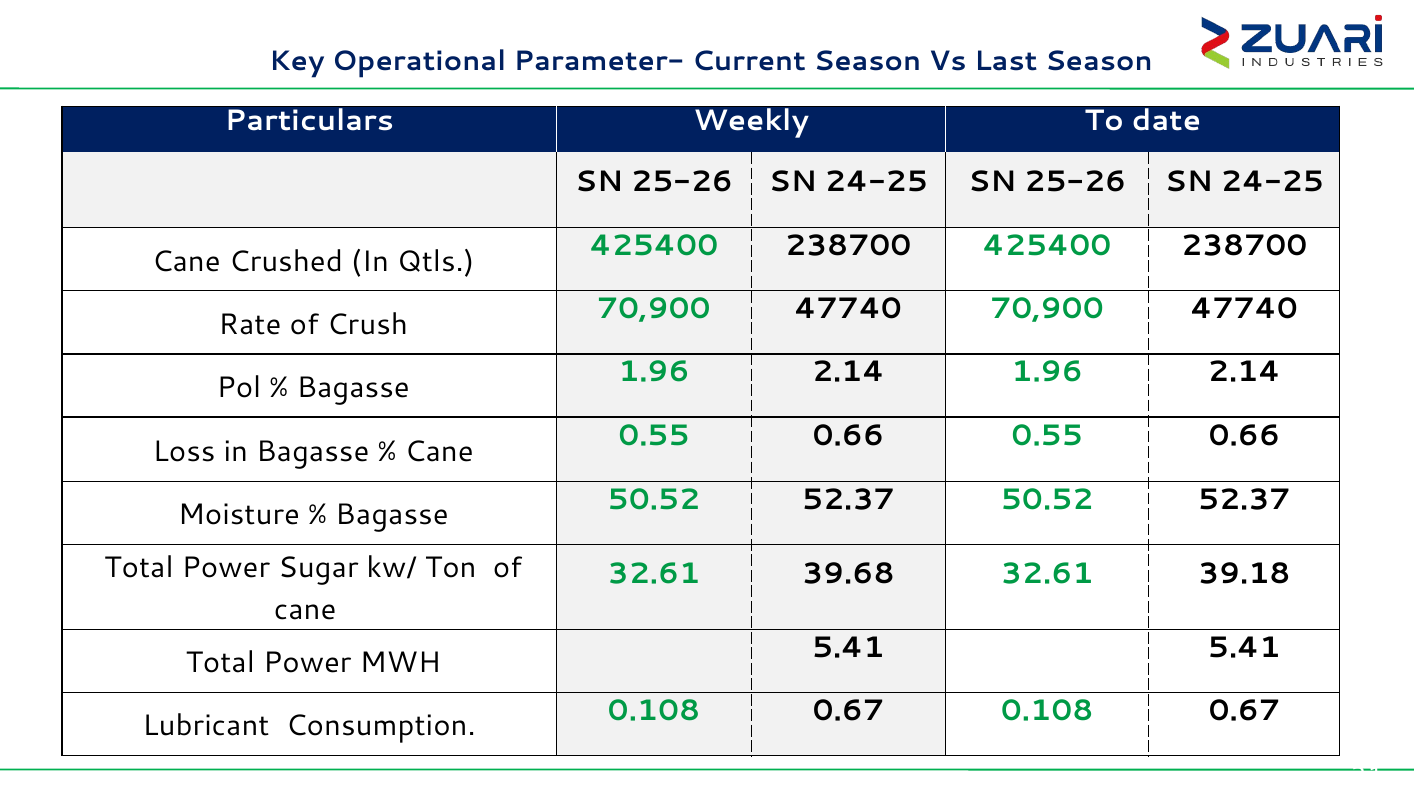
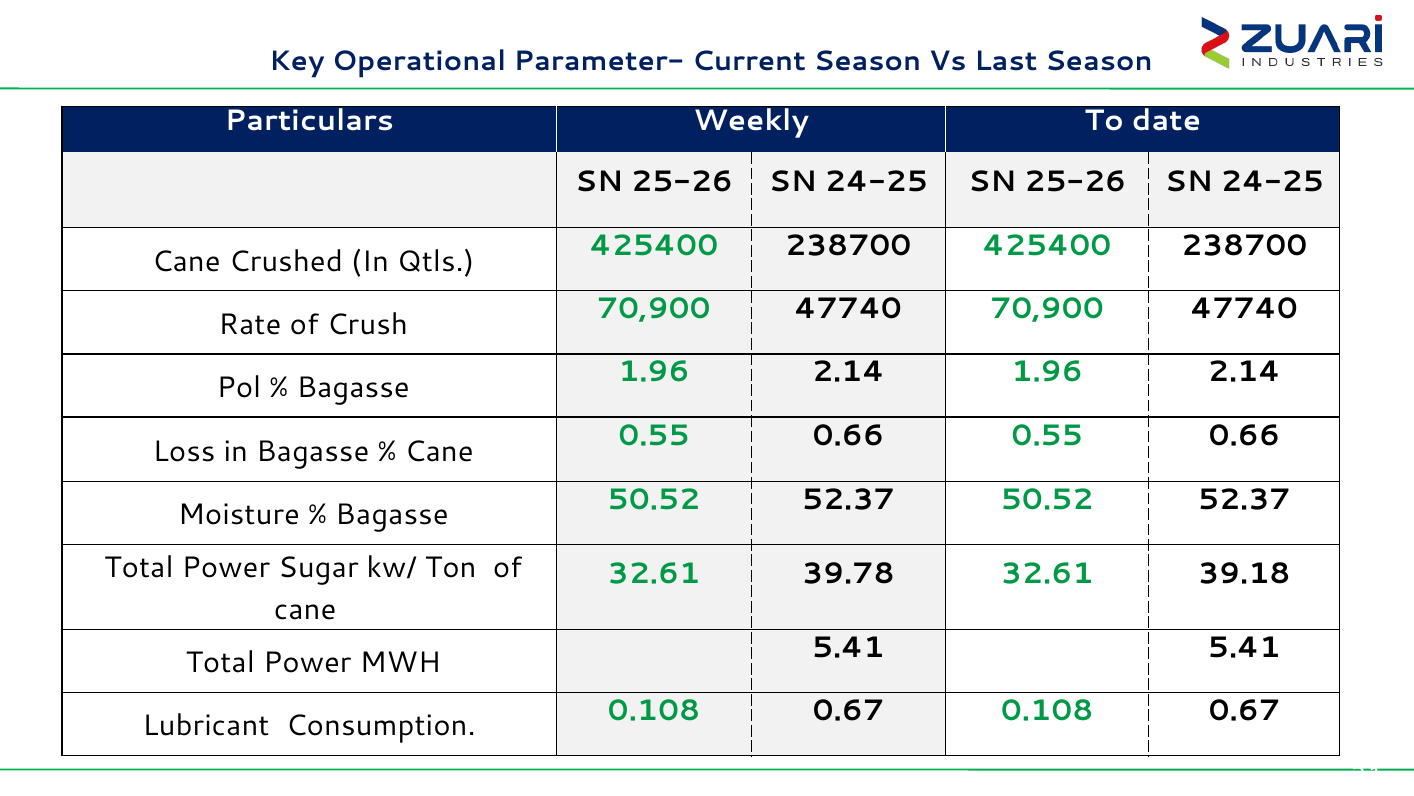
39.68: 39.68 -> 39.78 (848, 573)
